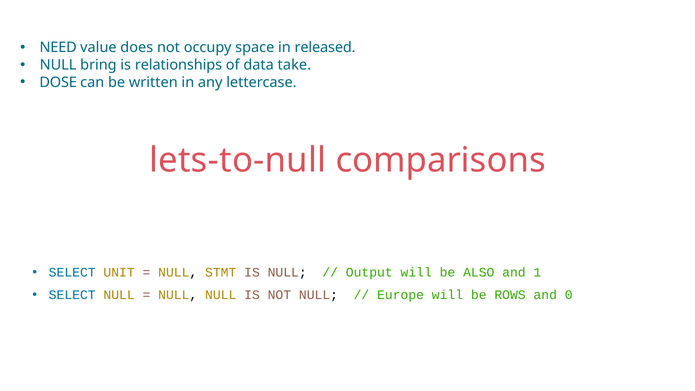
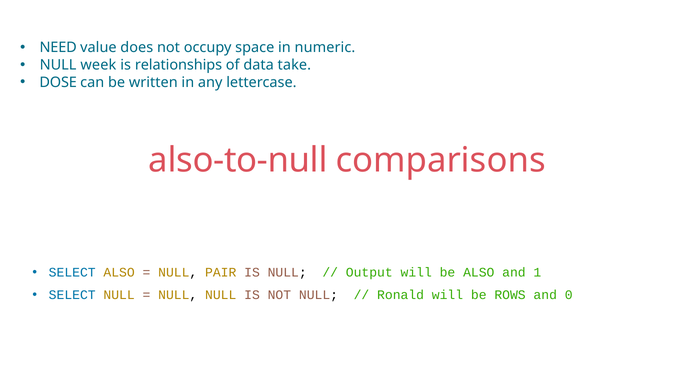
released: released -> numeric (325, 48)
bring: bring -> week (98, 65)
lets-to-null: lets-to-null -> also-to-null (238, 160)
SELECT UNIT: UNIT -> ALSO (119, 272)
STMT: STMT -> PAIR (221, 272)
Europe: Europe -> Ronald (401, 295)
